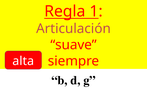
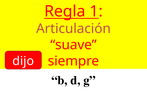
alta: alta -> dijo (23, 61)
